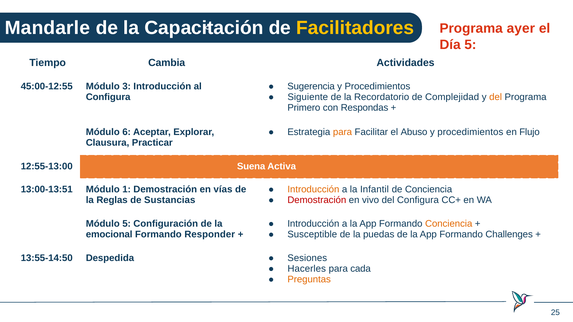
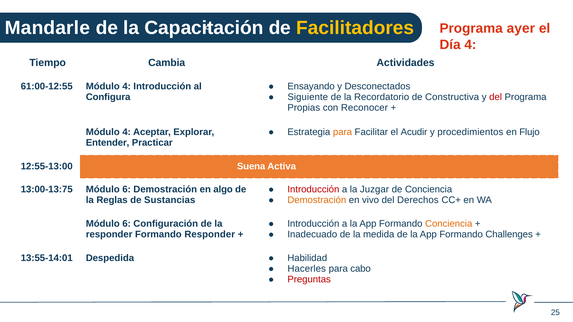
Día 5: 5 -> 4 (470, 45)
Sugerencia: Sugerencia -> Ensayando (311, 86)
Procedimientos: Procedimientos -> Desconectados (377, 86)
45:00-12:55: 45:00-12:55 -> 61:00-12:55 (47, 86)
3: 3 -> 4 (127, 86)
Complejidad: Complejidad -> Constructiva (452, 97)
del colour: orange -> red (496, 97)
Primero: Primero -> Propias (304, 108)
Respondas: Respondas -> Reconocer (364, 108)
Abuso: Abuso -> Acudir (414, 132)
6: 6 -> 4 (127, 132)
Clausura: Clausura -> Entender (108, 143)
13:00-13:51: 13:00-13:51 -> 13:00-13:75 (47, 190)
1: 1 -> 6 (127, 190)
vías: vías -> algo (223, 190)
Introducción colour: orange -> red (313, 190)
Infantil: Infantil -> Juzgar (374, 190)
Demostración colour: red -> orange (317, 200)
del Configura: Configura -> Derechos (418, 200)
5: 5 -> 6 (127, 224)
emocional: emocional -> responder (109, 235)
Susceptible: Susceptible -> Inadecuado (312, 235)
puedas: puedas -> medida (379, 235)
13:55-14:50: 13:55-14:50 -> 13:55-14:01 (47, 258)
Sesiones: Sesiones -> Habilidad (307, 258)
cada: cada -> cabo (361, 269)
Preguntas colour: orange -> red (309, 280)
